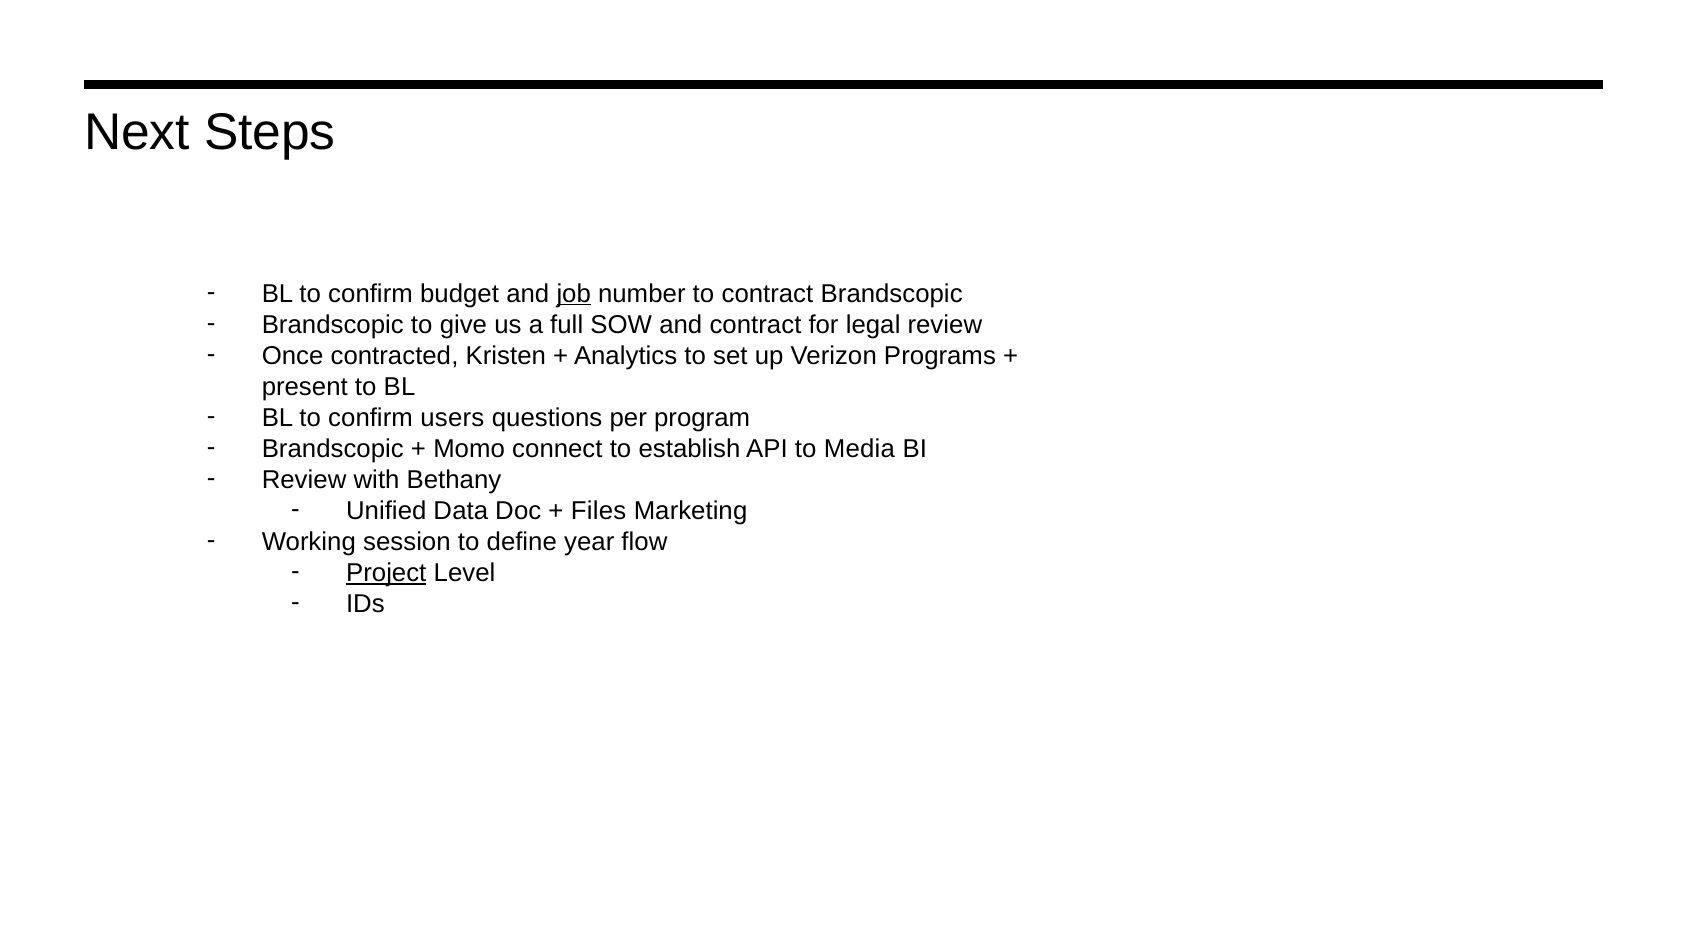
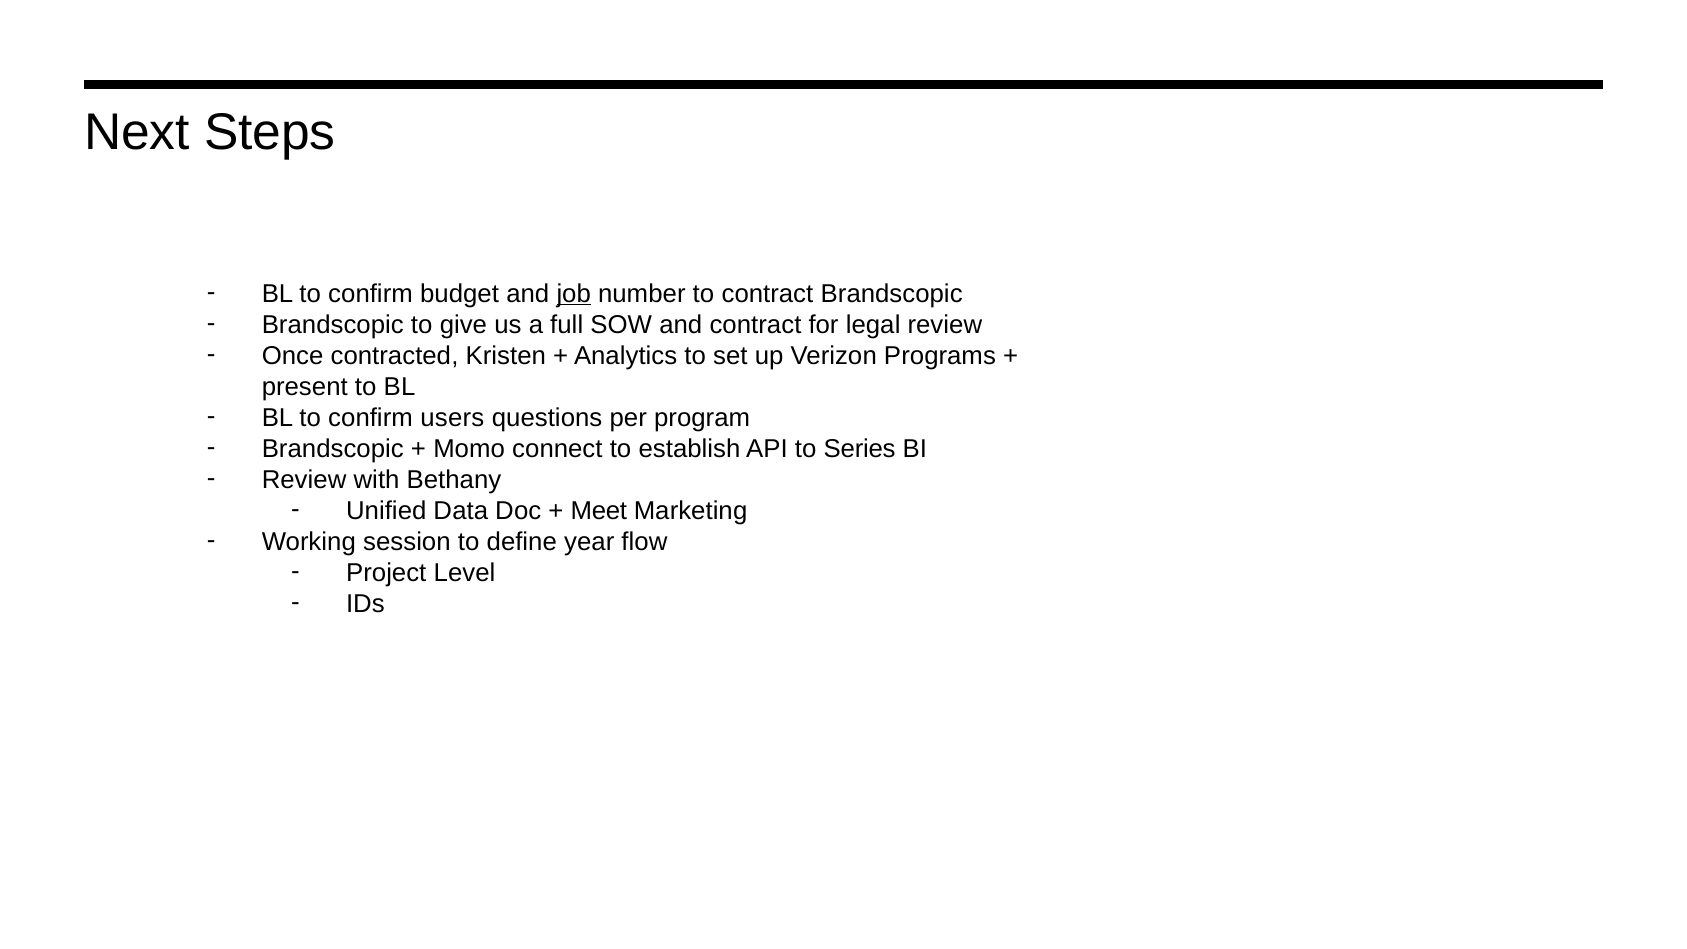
Media: Media -> Series (860, 449)
Files: Files -> Meet (599, 511)
Project underline: present -> none (386, 573)
